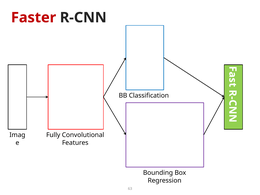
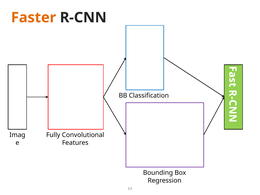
Faster colour: red -> orange (34, 18)
